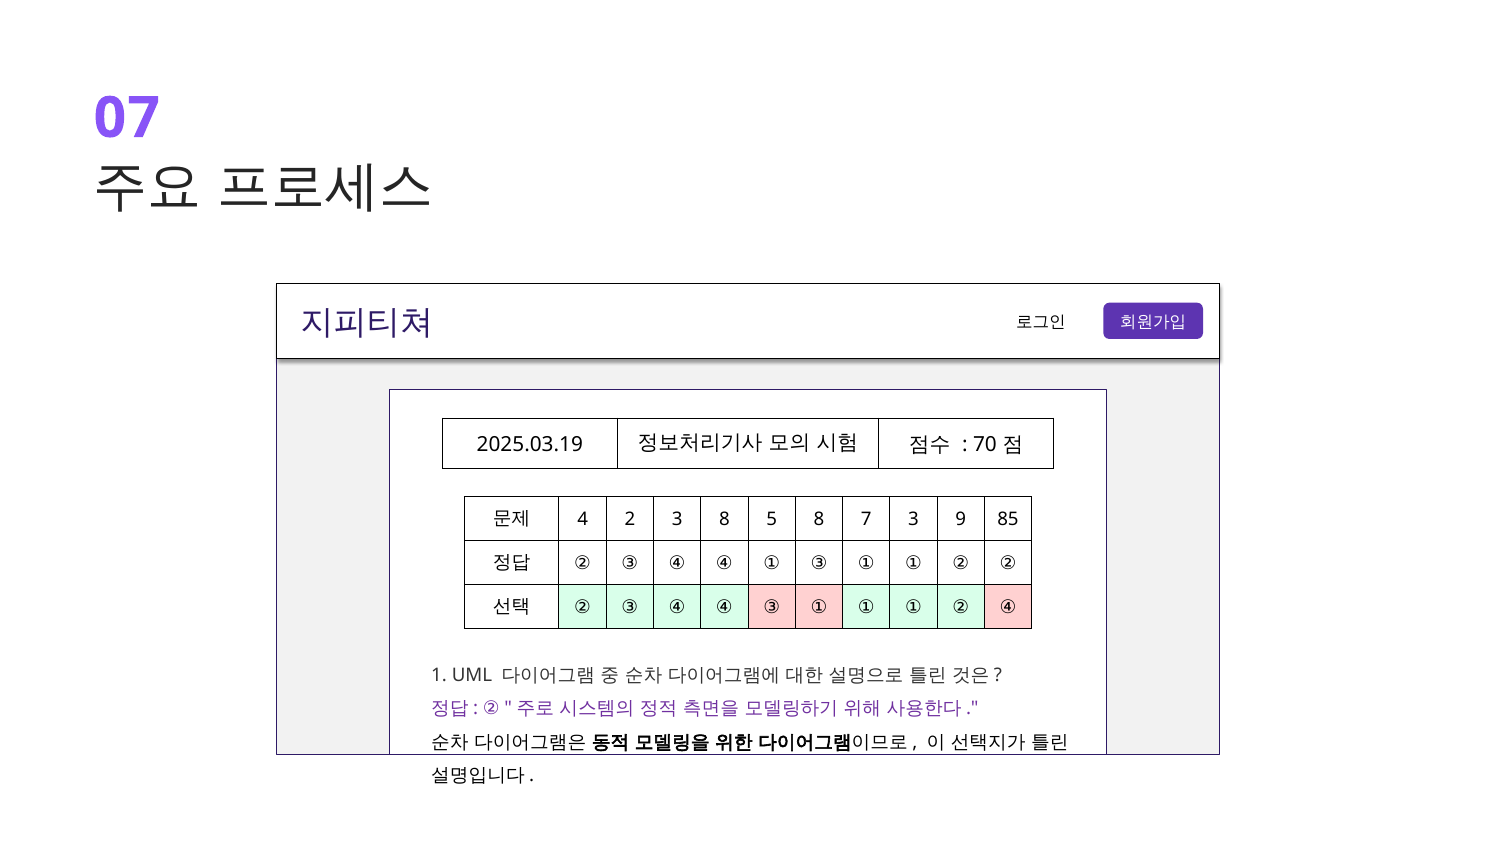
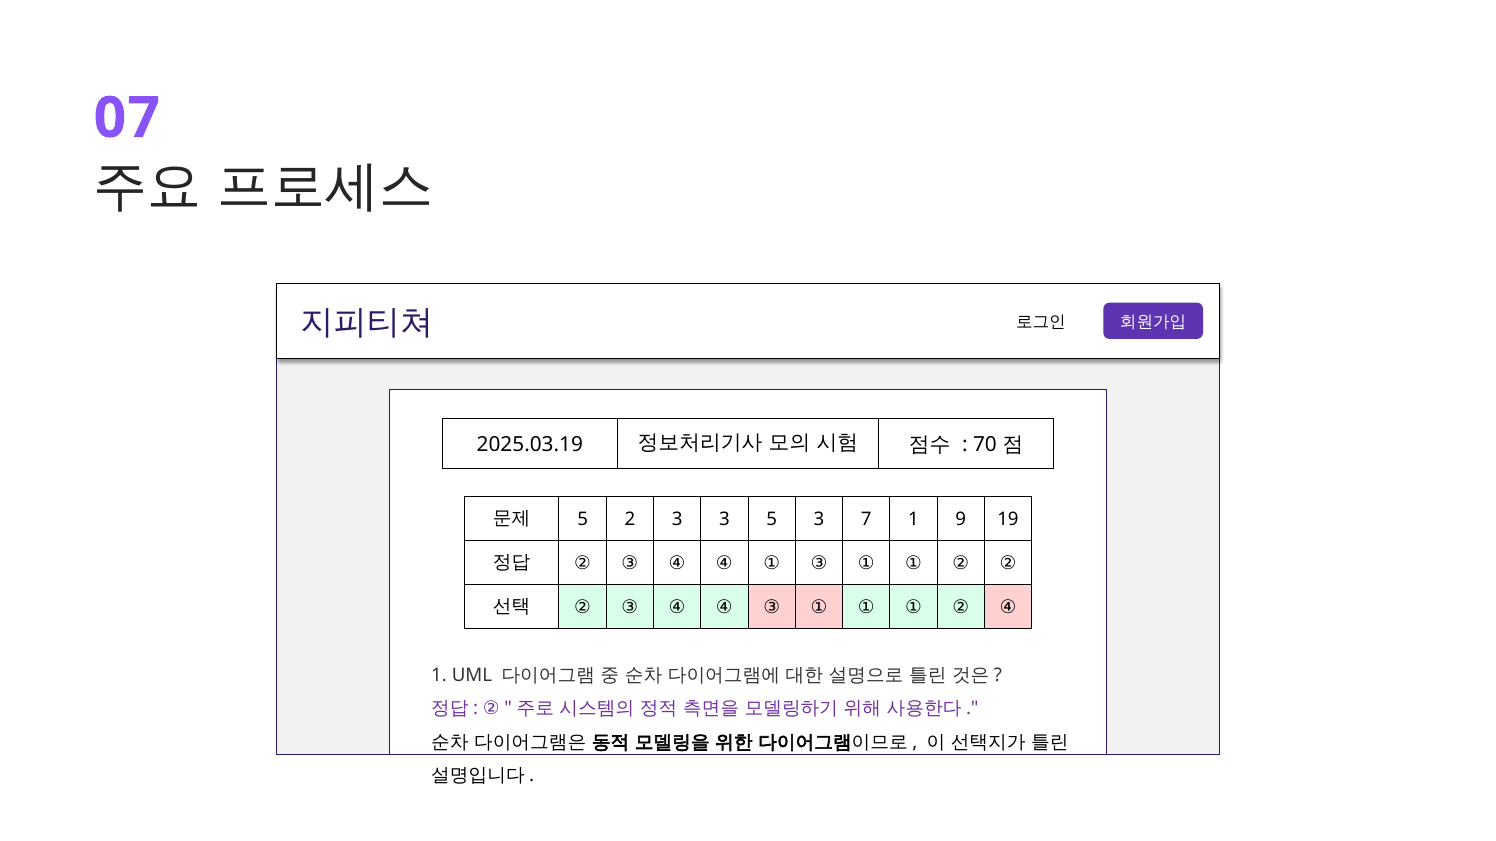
4: 4 -> 5 (583, 520)
3 8: 8 -> 3 (724, 520)
5 8: 8 -> 3 (819, 520)
7 3: 3 -> 1 (913, 520)
85: 85 -> 19 (1008, 520)
